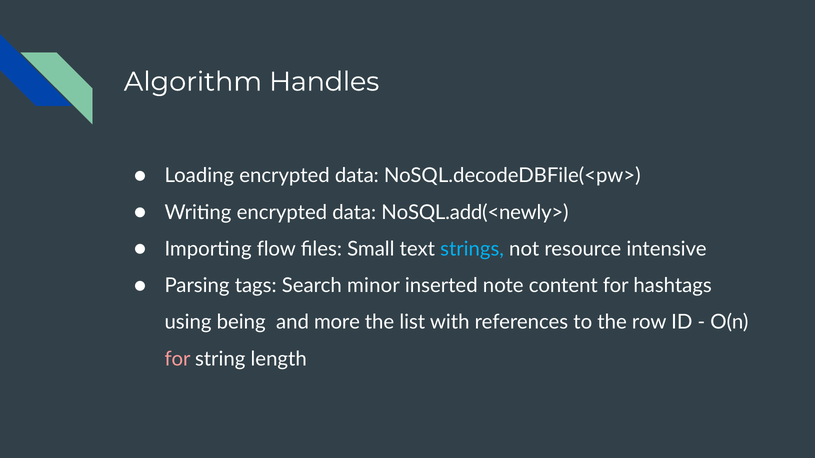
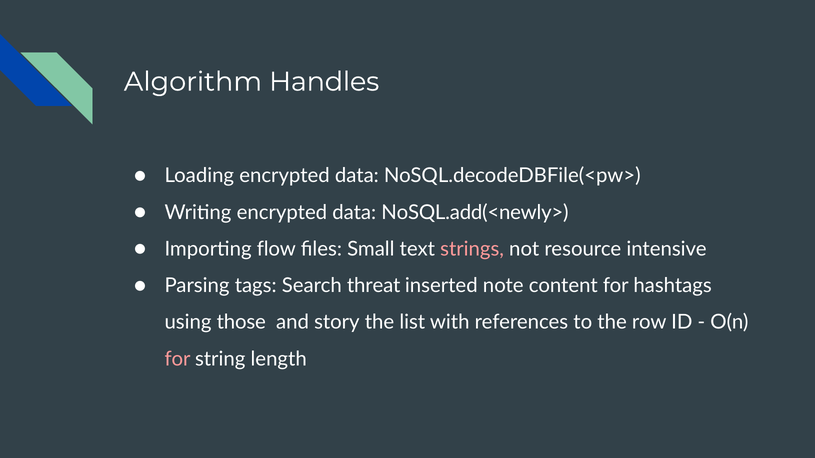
strings colour: light blue -> pink (472, 249)
minor: minor -> threat (374, 286)
being: being -> those (241, 323)
more: more -> story (337, 323)
